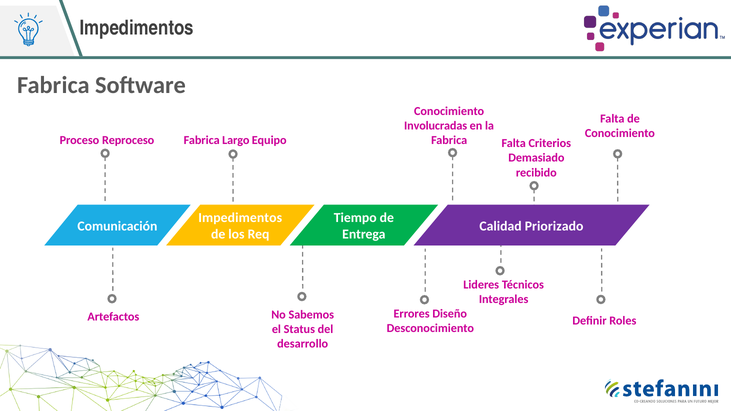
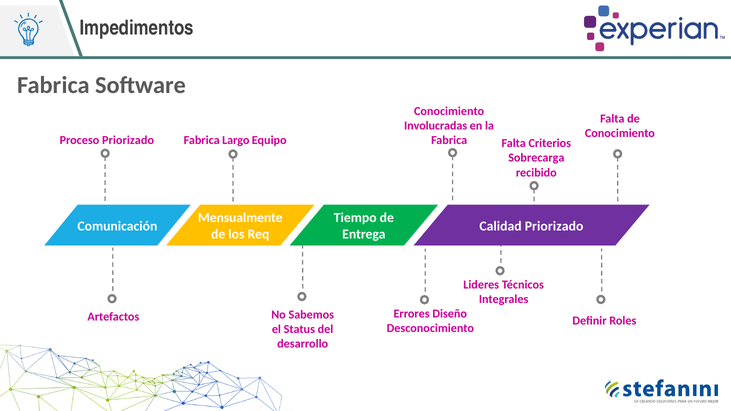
Proceso Reproceso: Reproceso -> Priorizado (128, 140)
Demasiado: Demasiado -> Sobrecarga (536, 158)
Impedimentos: Impedimentos -> Mensualmente (240, 218)
